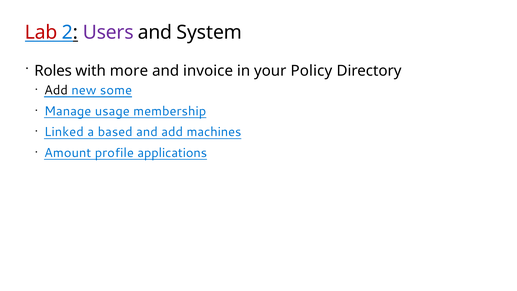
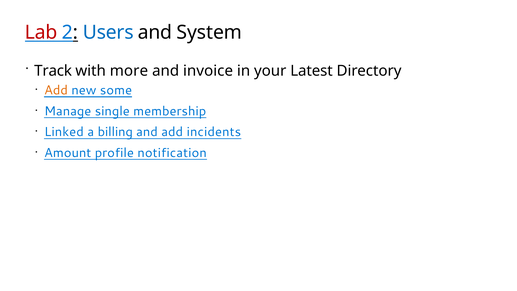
Users colour: purple -> blue (108, 32)
Roles: Roles -> Track (53, 71)
Policy: Policy -> Latest (311, 71)
Add colour: black -> orange (56, 90)
usage: usage -> single (112, 111)
based: based -> billing (115, 132)
machines: machines -> incidents (214, 132)
applications: applications -> notification (172, 153)
